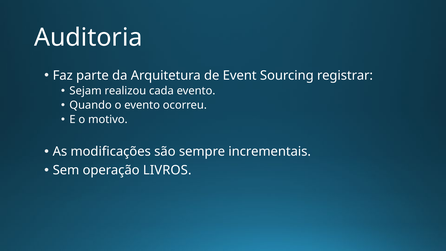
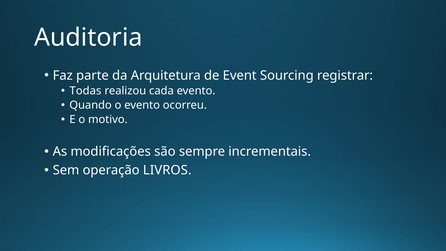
Sejam: Sejam -> Todas (85, 91)
